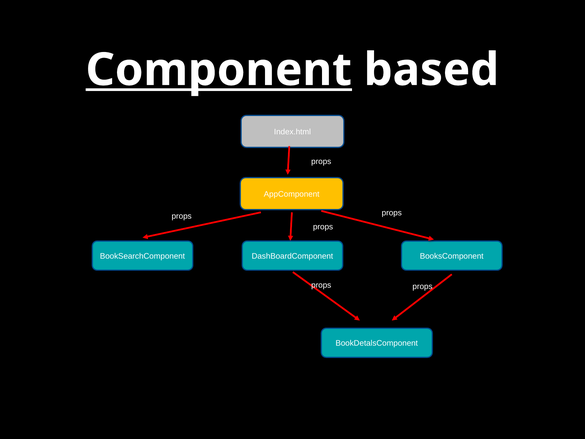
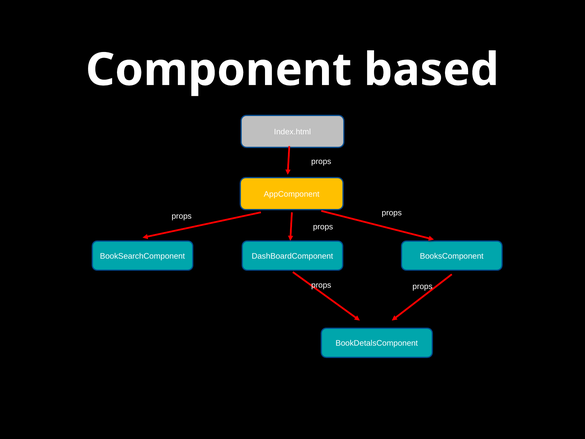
Component underline: present -> none (219, 70)
